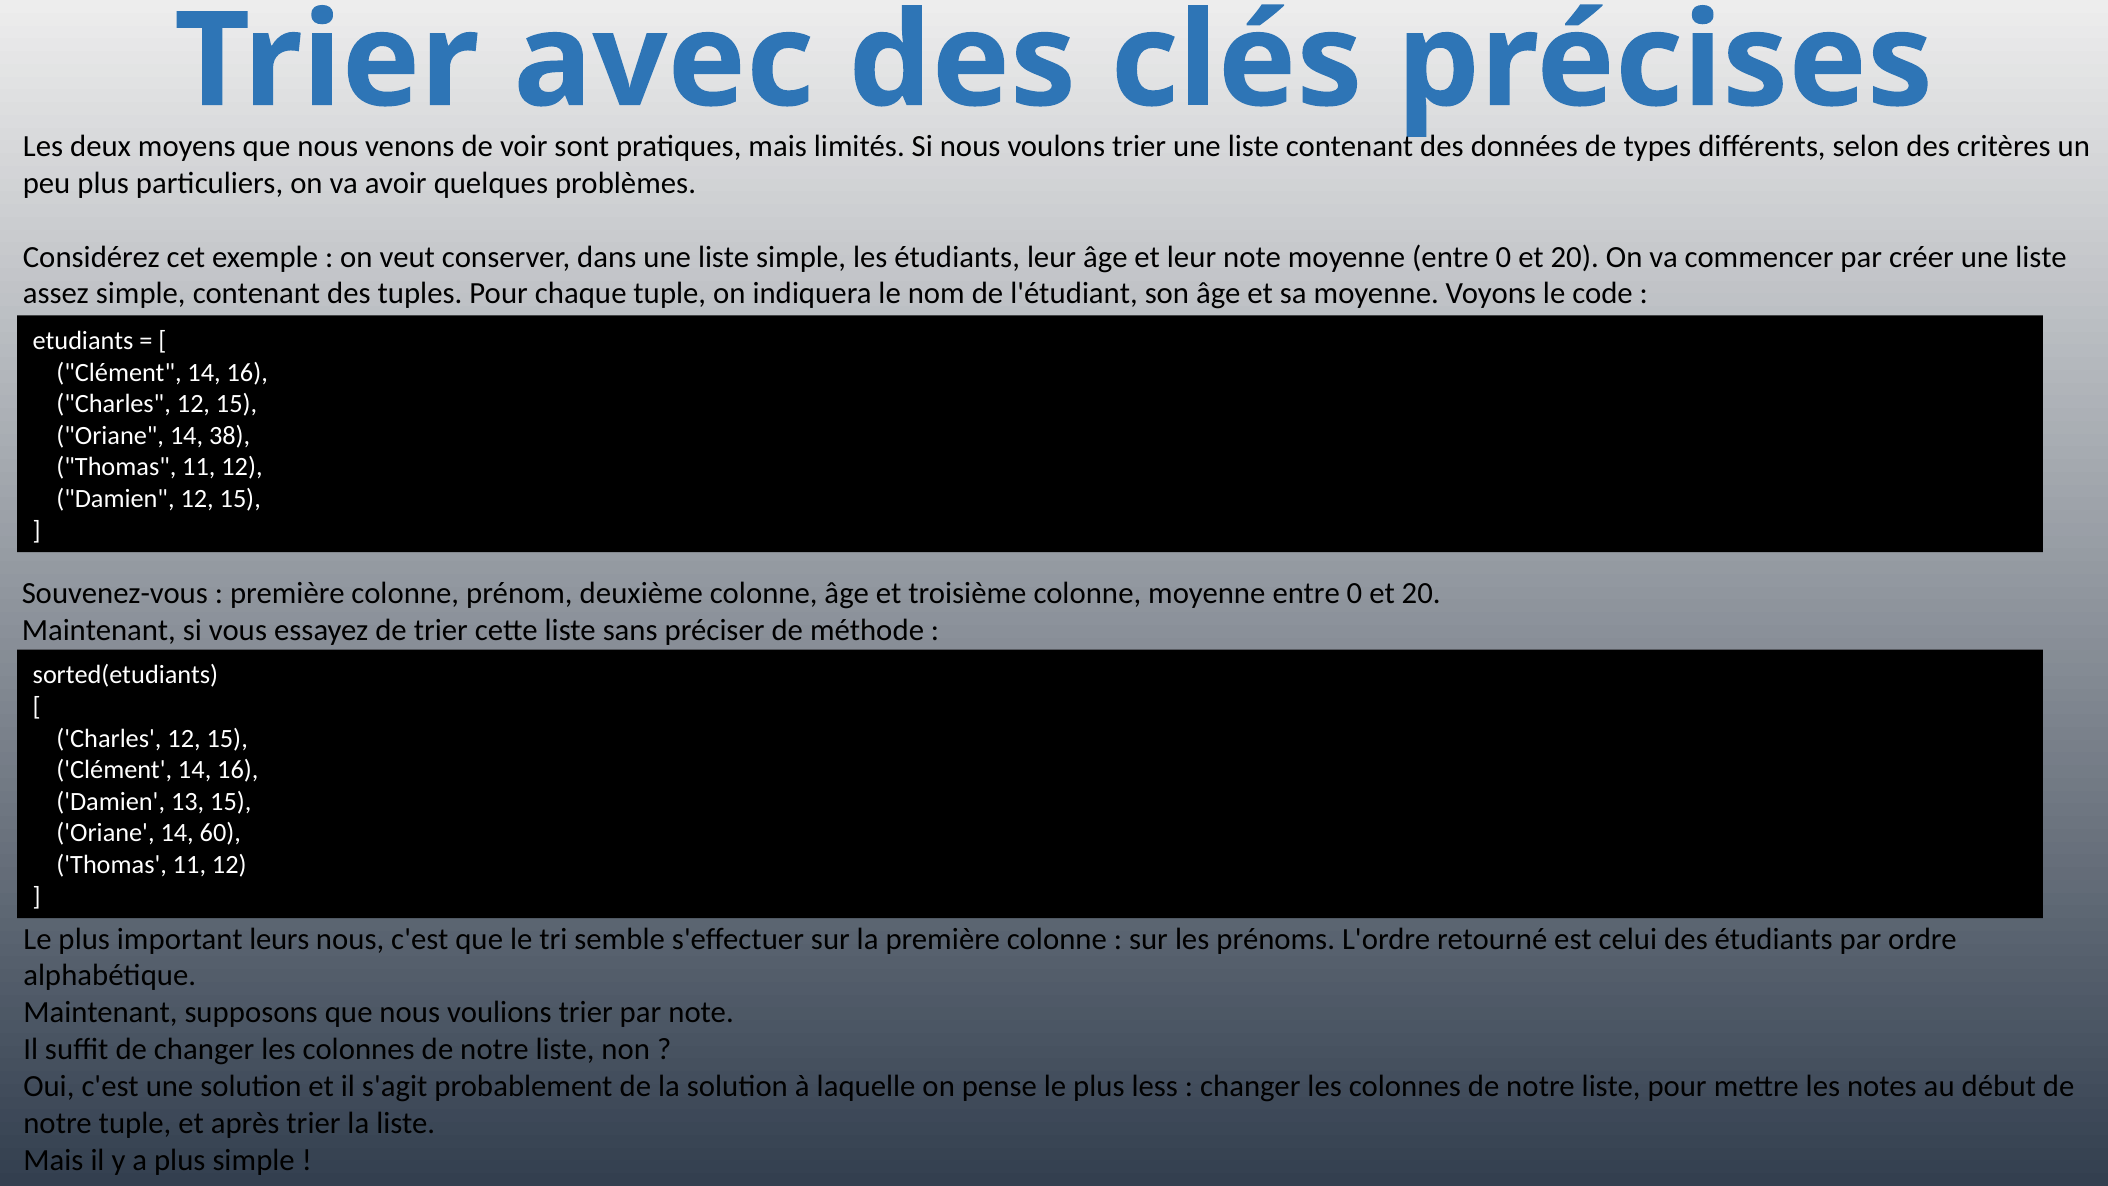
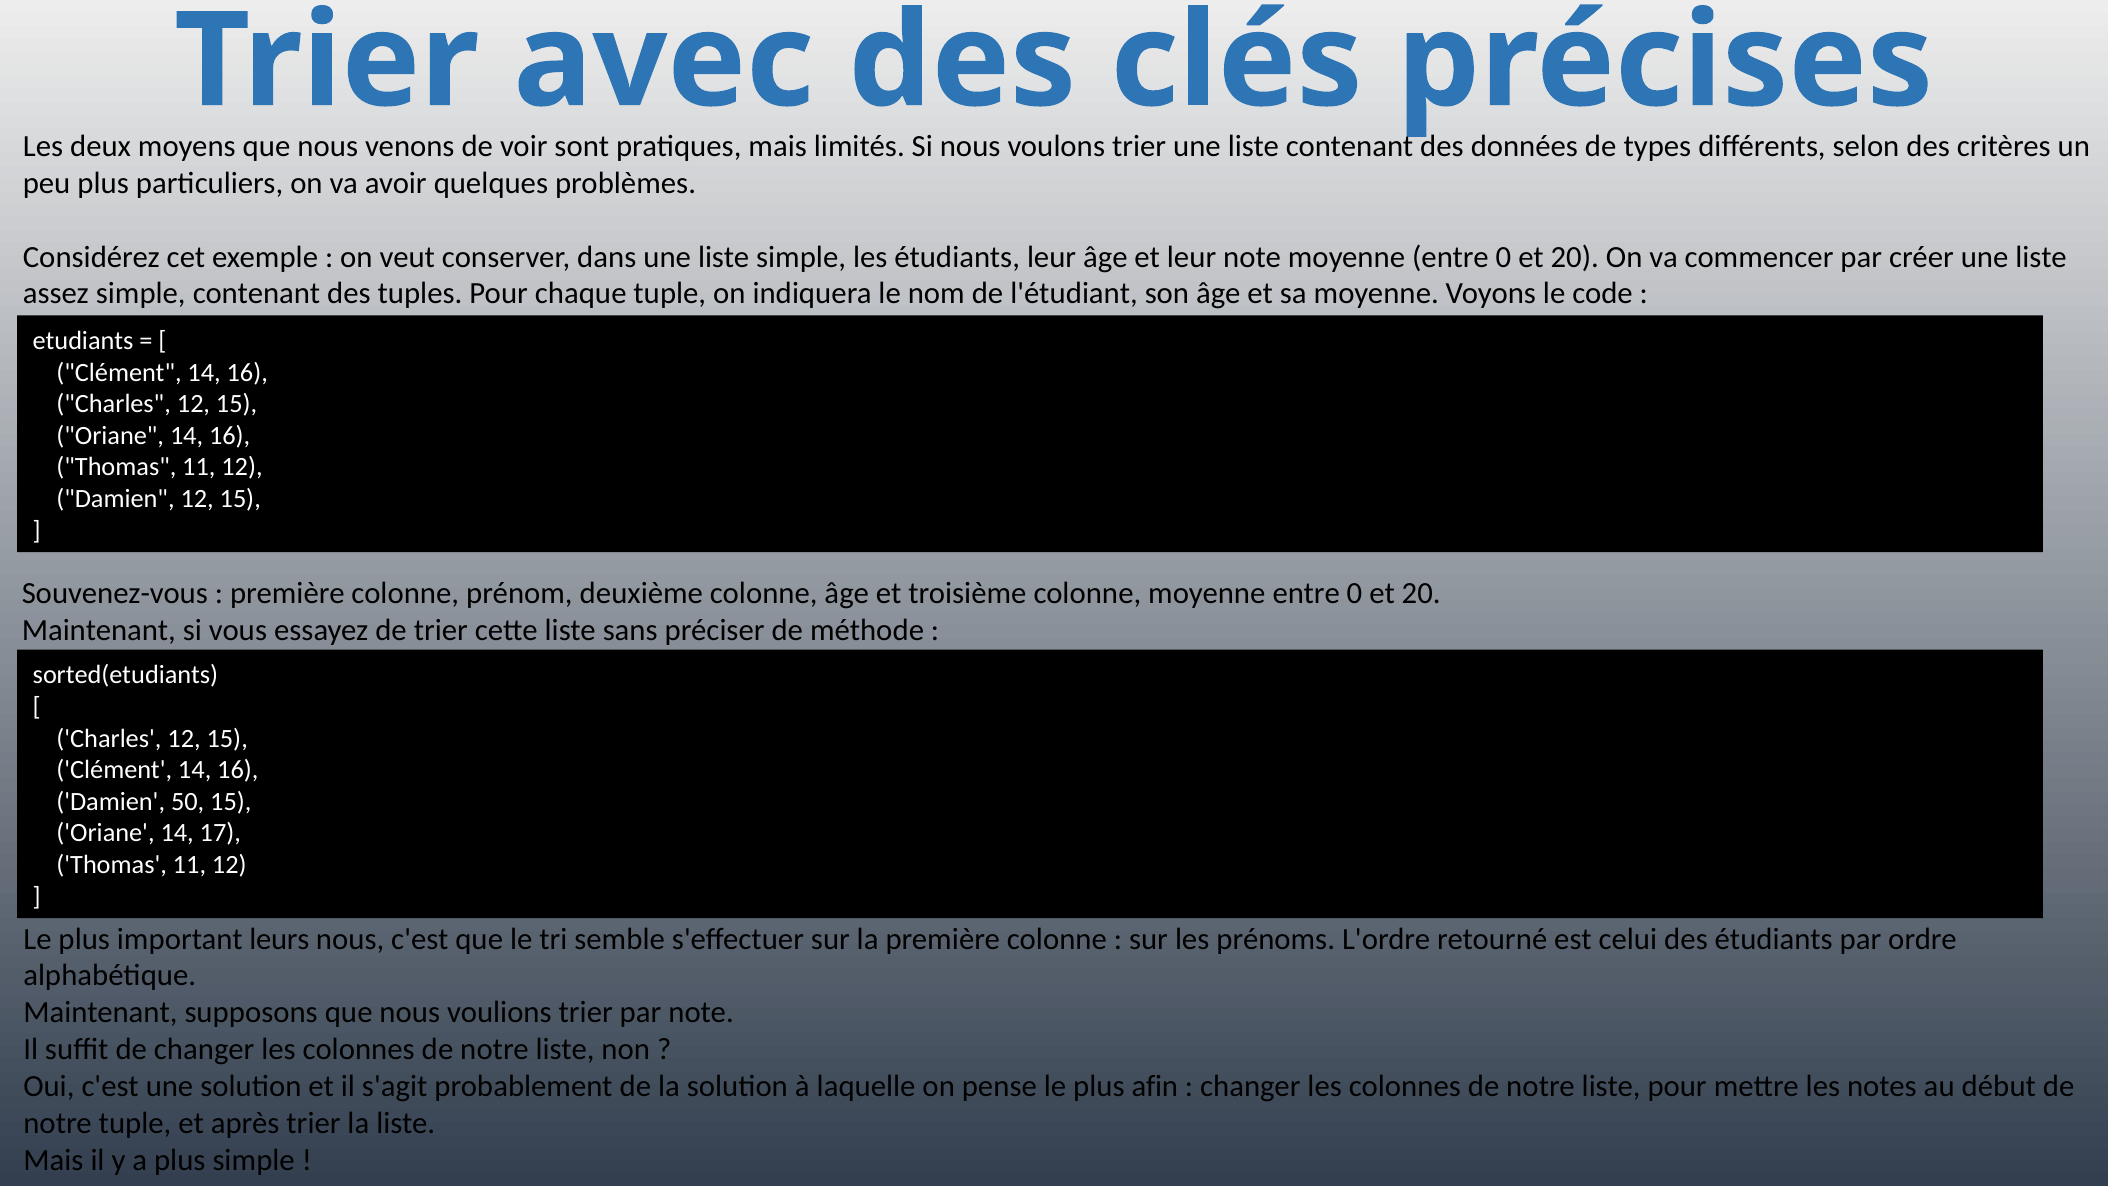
Oriane 14 38: 38 -> 16 (230, 435)
13: 13 -> 50 (188, 801)
60: 60 -> 17 (220, 833)
less: less -> afin (1155, 1086)
